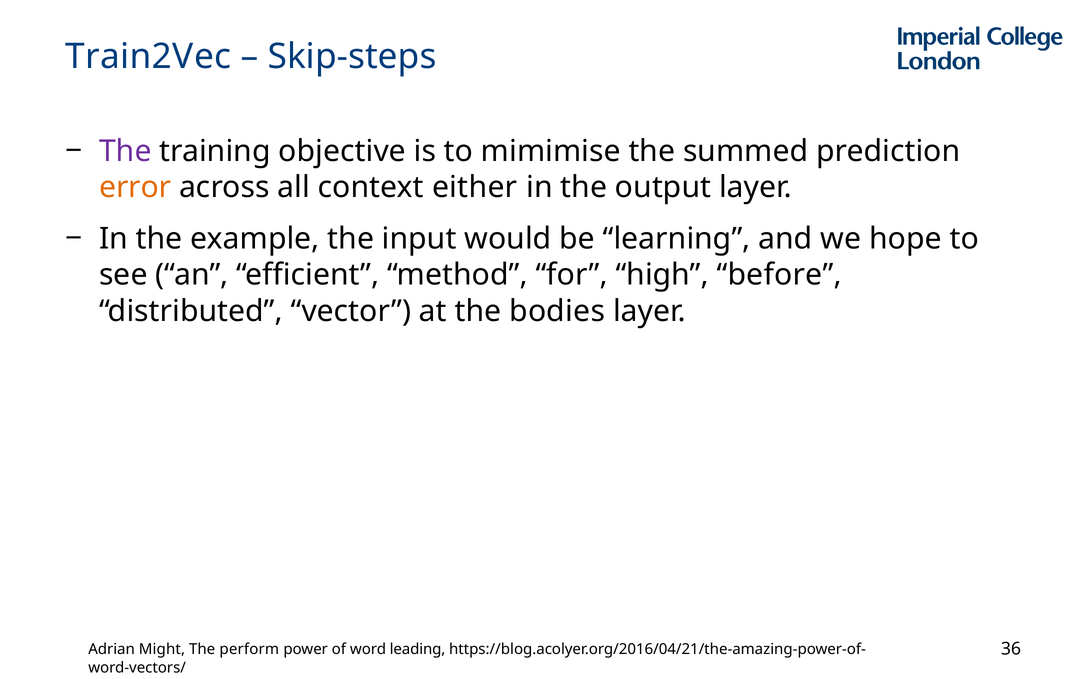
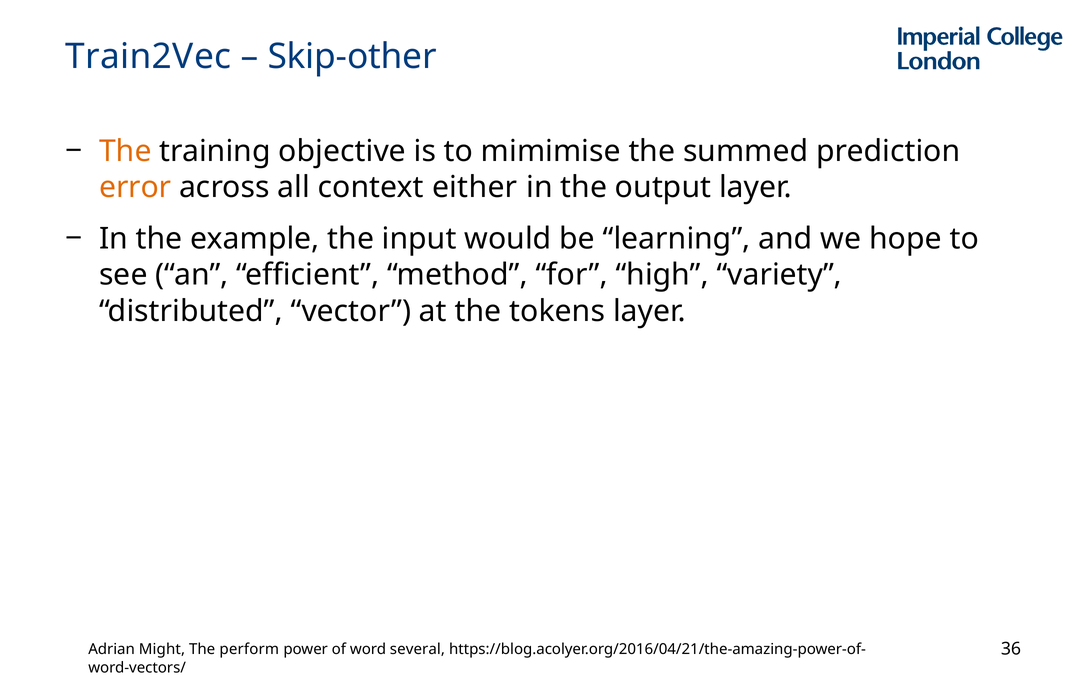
Skip-steps: Skip-steps -> Skip-other (352, 56)
The colour: purple -> orange (125, 151)
before: before -> variety (779, 275)
bodies: bodies -> tokens (557, 311)
leading: leading -> several (417, 649)
